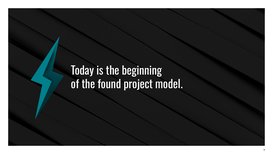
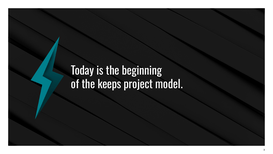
found: found -> keeps (109, 84)
